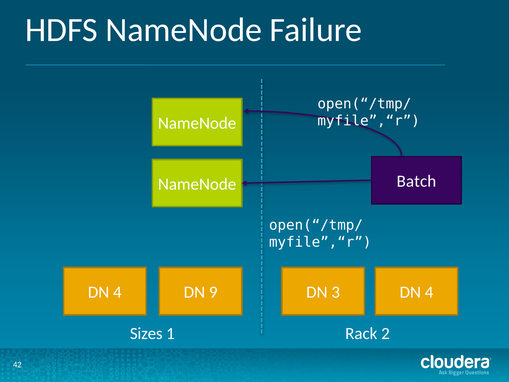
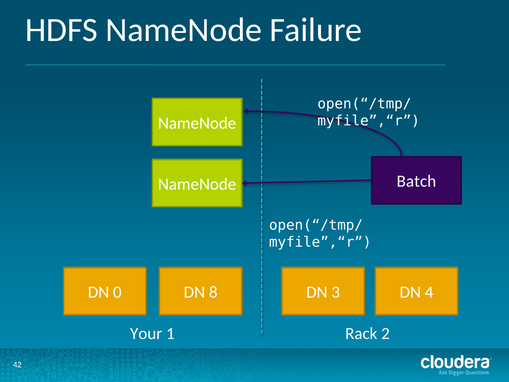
4: 4 -> 0 (117, 292)
9: 9 -> 8 (213, 292)
Sizes: Sizes -> Your (146, 333)
